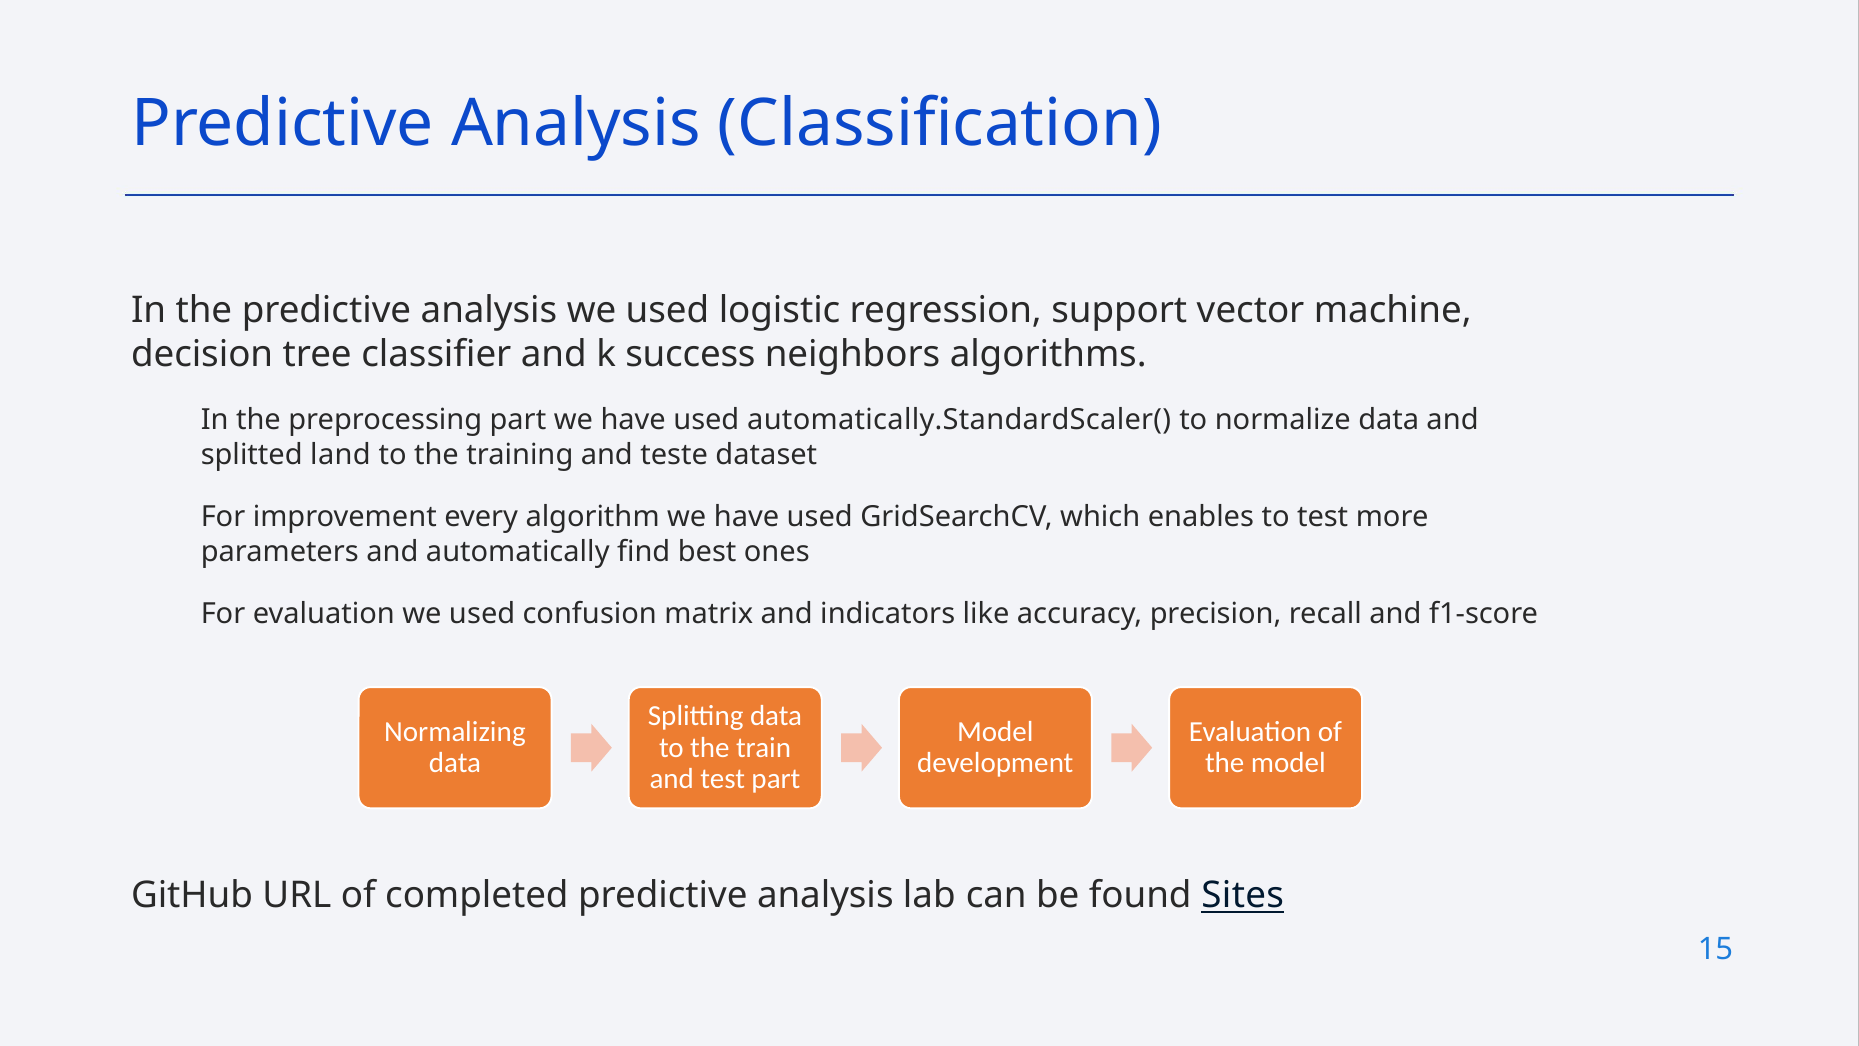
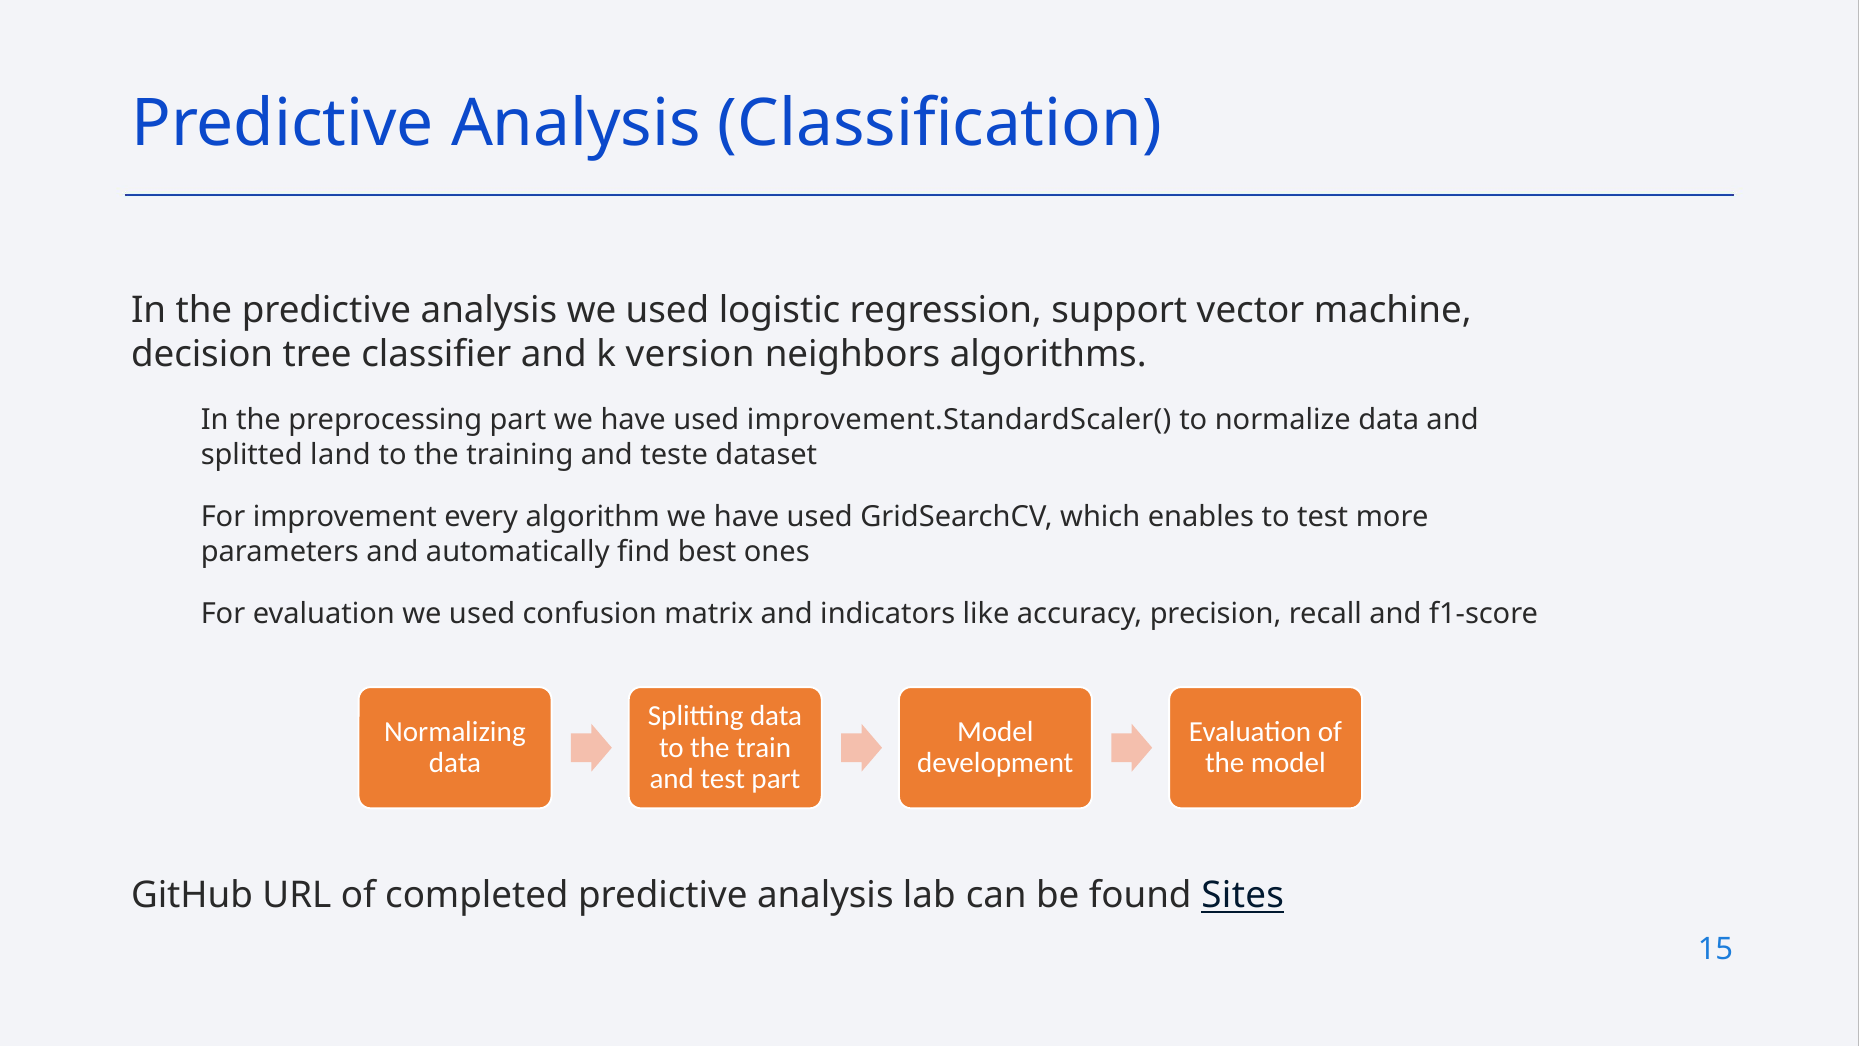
success: success -> version (690, 354)
automatically.StandardScaler(: automatically.StandardScaler( -> improvement.StandardScaler( (959, 420)
